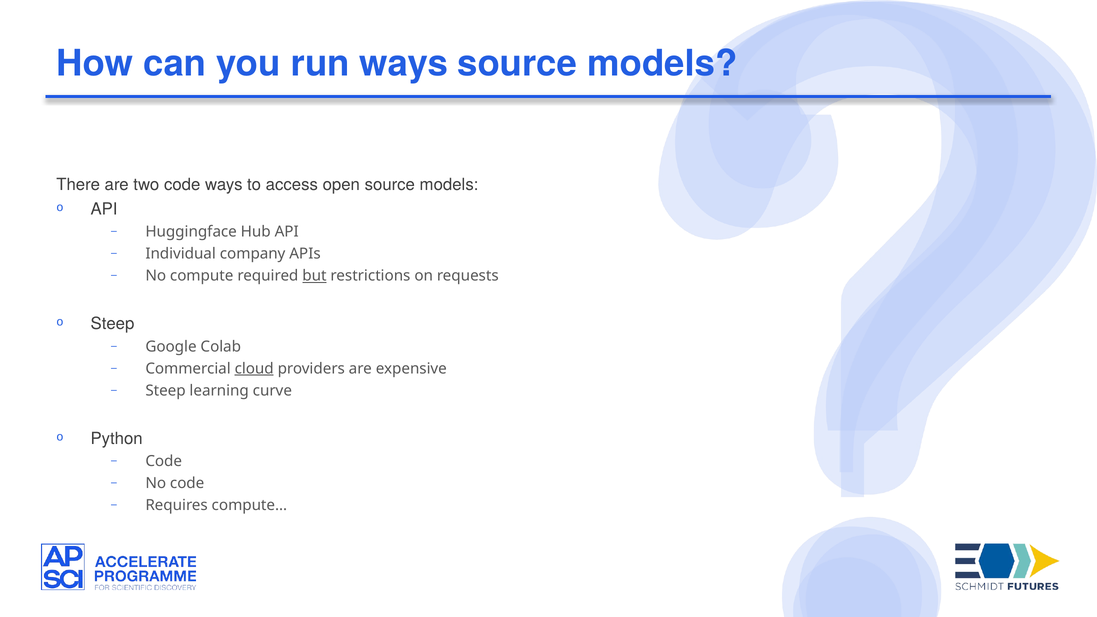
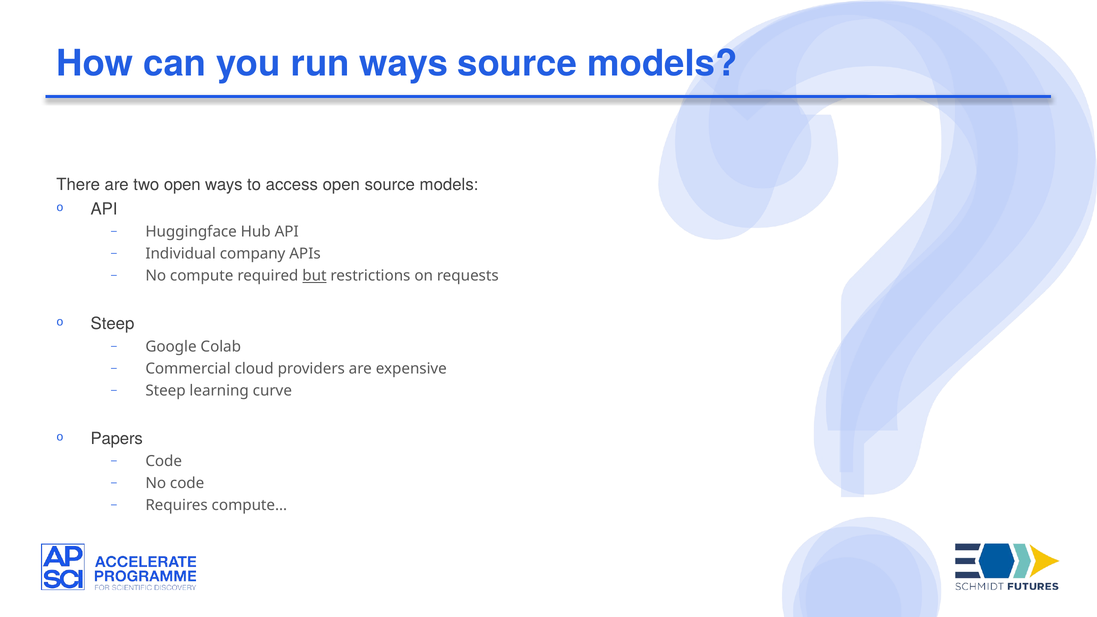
two code: code -> open (182, 185)
cloud underline: present -> none (254, 369)
Python: Python -> Papers (117, 439)
